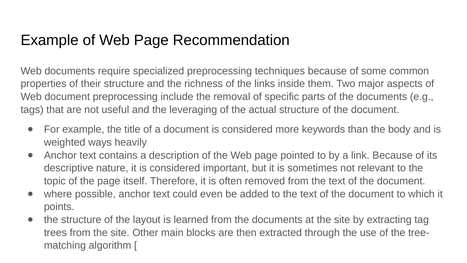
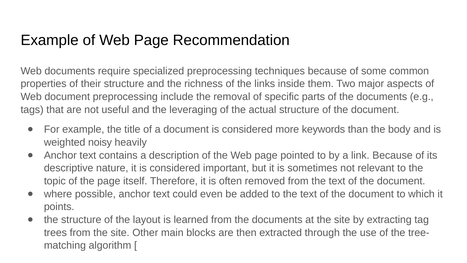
ways: ways -> noisy (100, 142)
